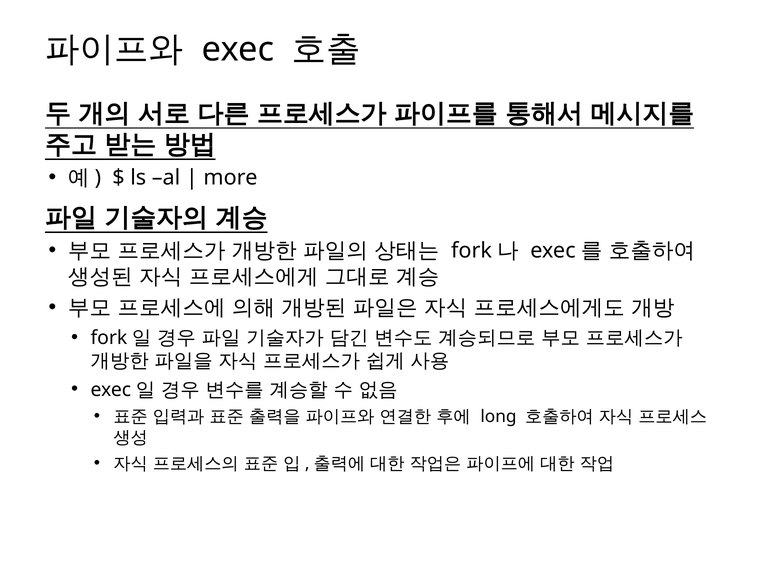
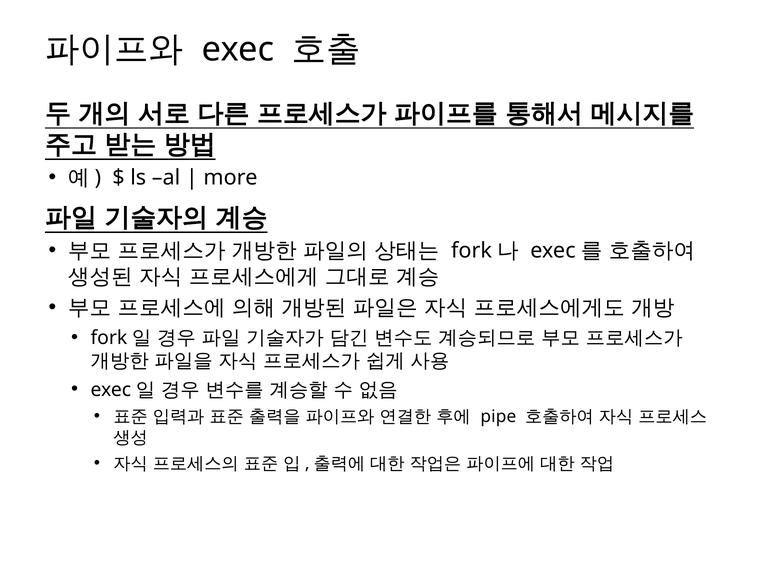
long: long -> pipe (498, 417)
